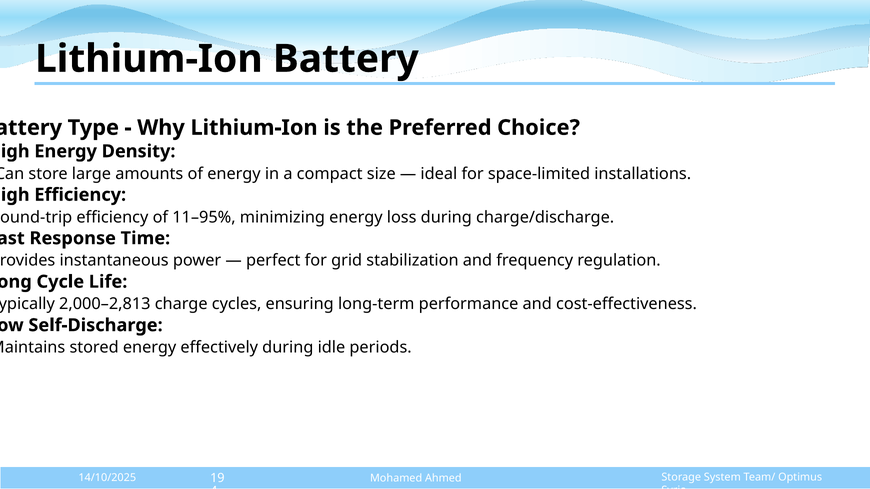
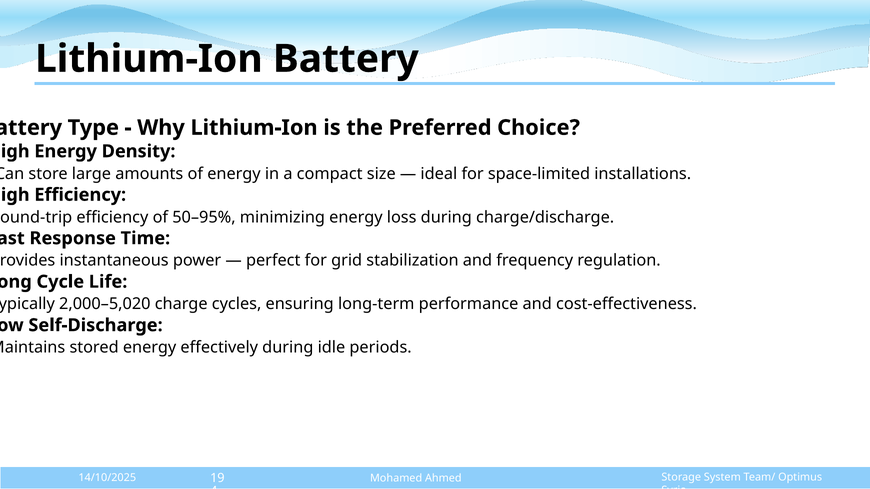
11–95%: 11–95% -> 50–95% (204, 217)
2,000–2,813: 2,000–2,813 -> 2,000–5,020 (105, 304)
